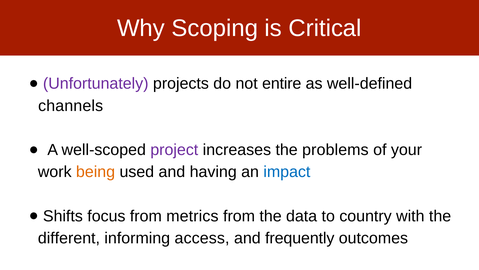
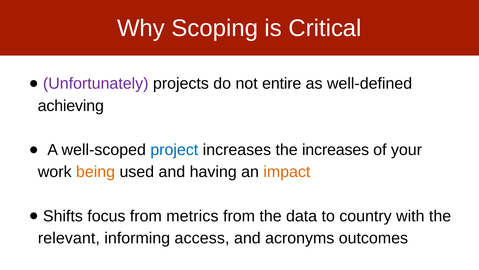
channels: channels -> achieving (71, 106)
project colour: purple -> blue (174, 150)
the problems: problems -> increases (336, 150)
impact colour: blue -> orange (287, 172)
different: different -> relevant (69, 238)
frequently: frequently -> acronyms (300, 238)
